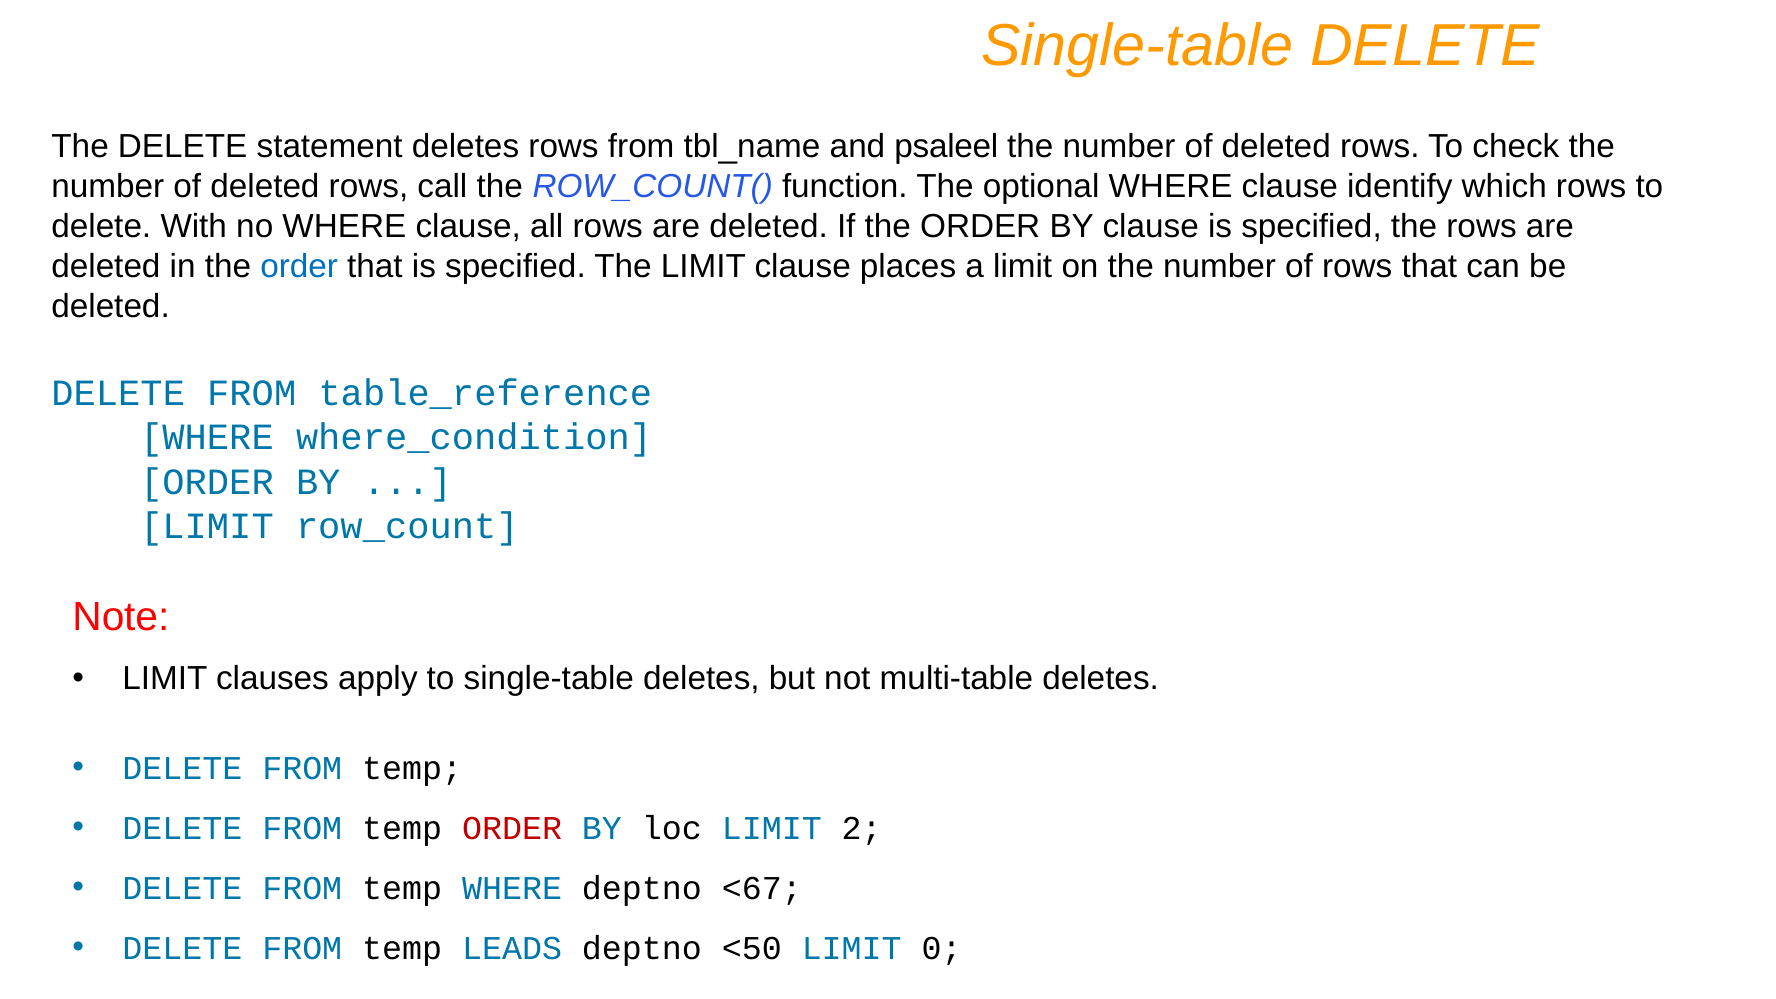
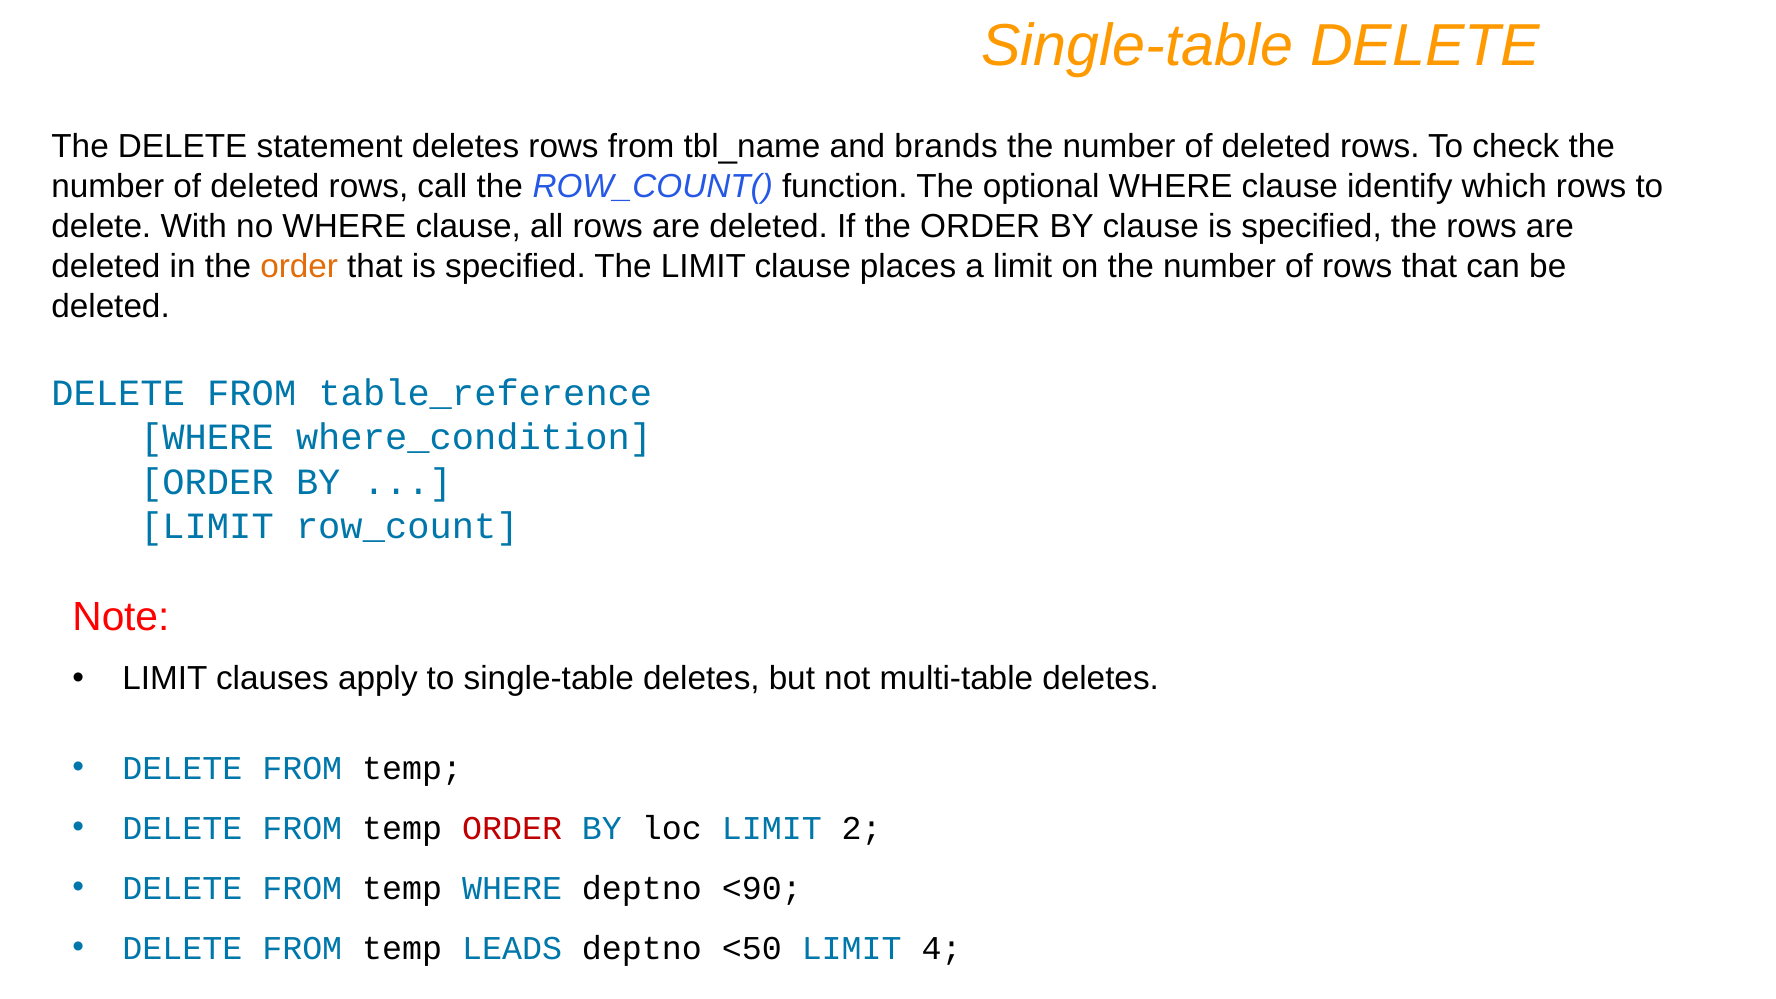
psaleel: psaleel -> brands (946, 146)
order colour: blue -> orange (299, 266)
<67: <67 -> <90 (762, 888)
0: 0 -> 4 (942, 948)
